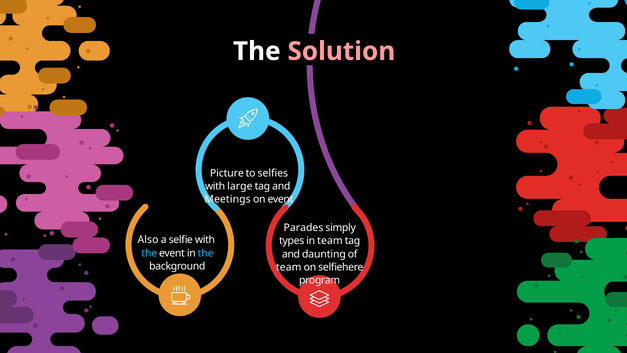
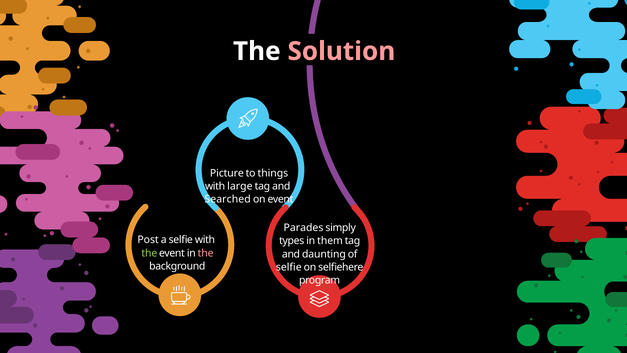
selfies: selfies -> things (273, 173)
Meetings: Meetings -> Searched (228, 199)
Also: Also -> Post (148, 240)
in team: team -> them (330, 241)
the colour: light blue -> light green (149, 253)
the colour: light blue -> pink (206, 253)
team: team -> selfie (289, 267)
